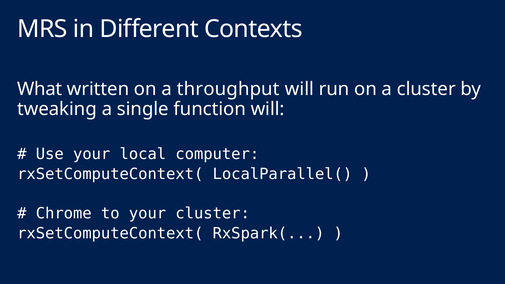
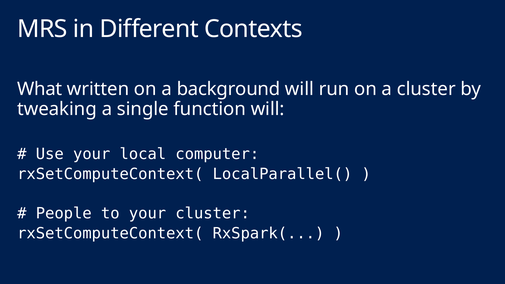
throughput: throughput -> background (229, 89)
Chrome: Chrome -> People (64, 214)
